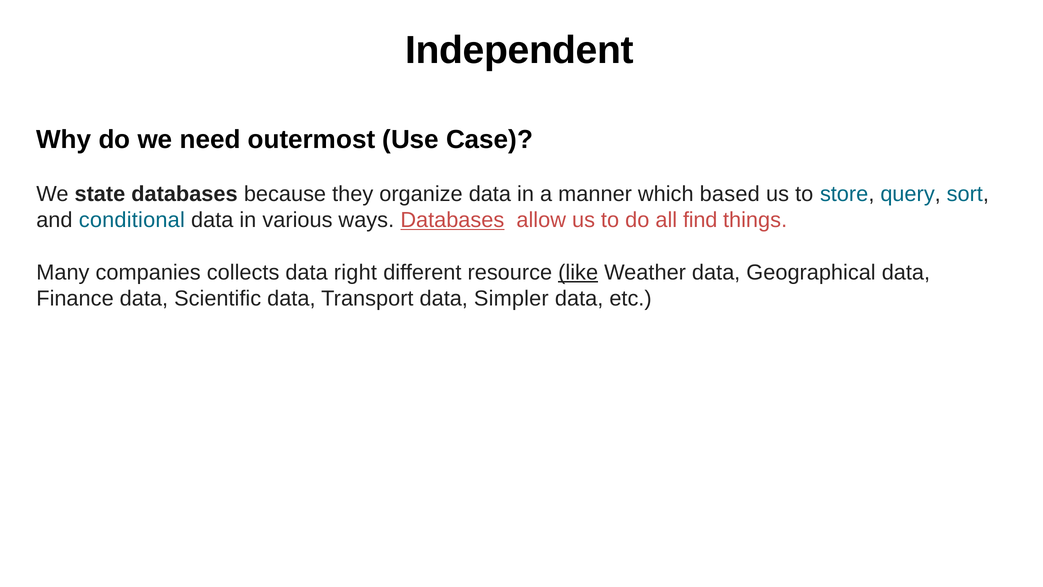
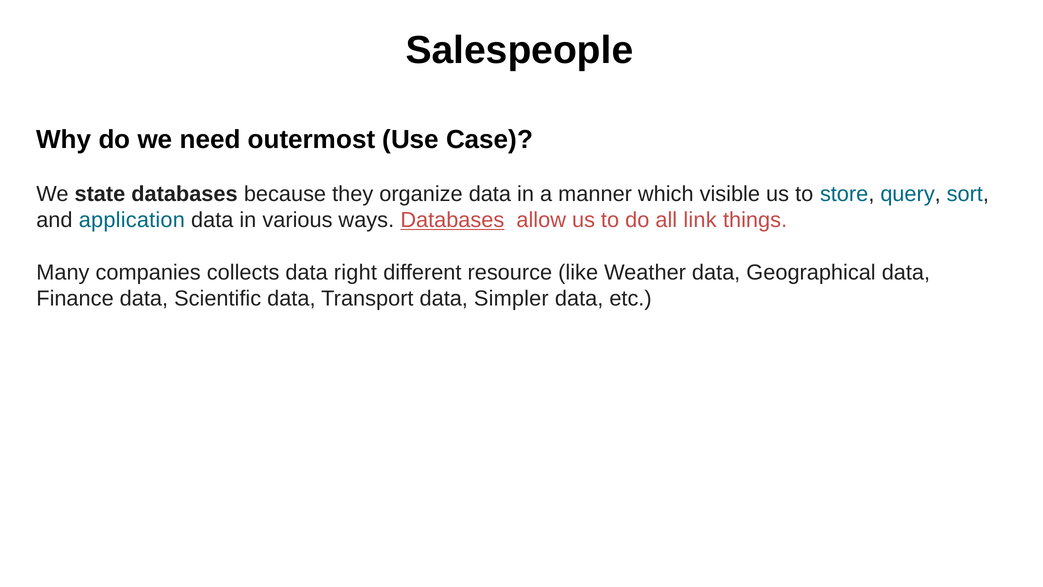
Independent: Independent -> Salespeople (519, 51)
based: based -> visible (730, 194)
conditional: conditional -> application (132, 220)
find: find -> link (700, 220)
like underline: present -> none (578, 272)
